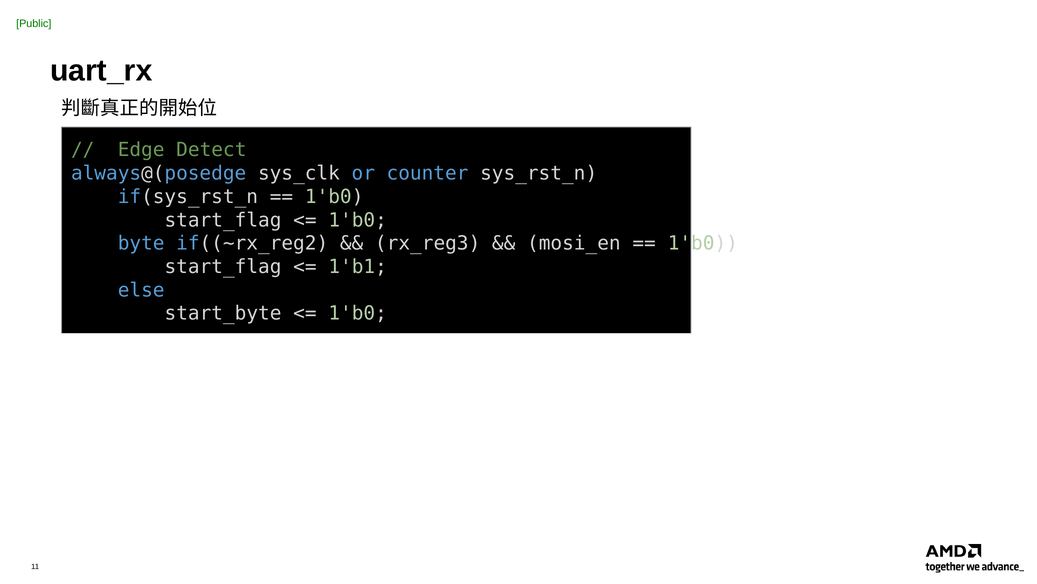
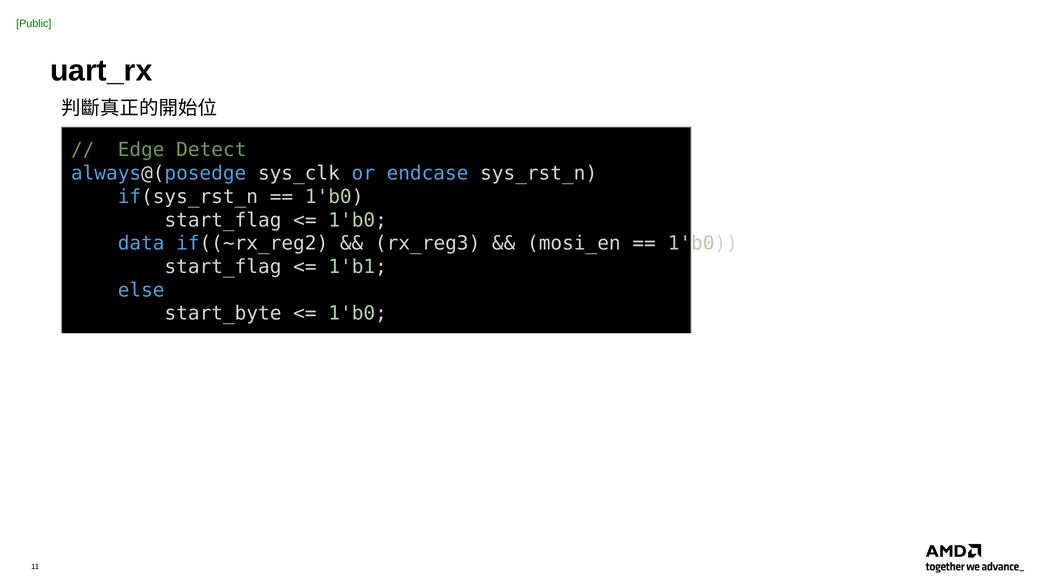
counter: counter -> endcase (428, 173)
byte: byte -> data (141, 243)
